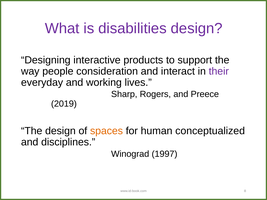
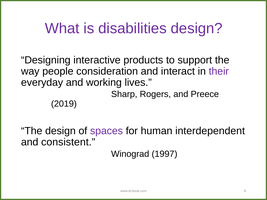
spaces colour: orange -> purple (106, 131)
conceptualized: conceptualized -> interdependent (210, 131)
disciplines: disciplines -> consistent (68, 142)
